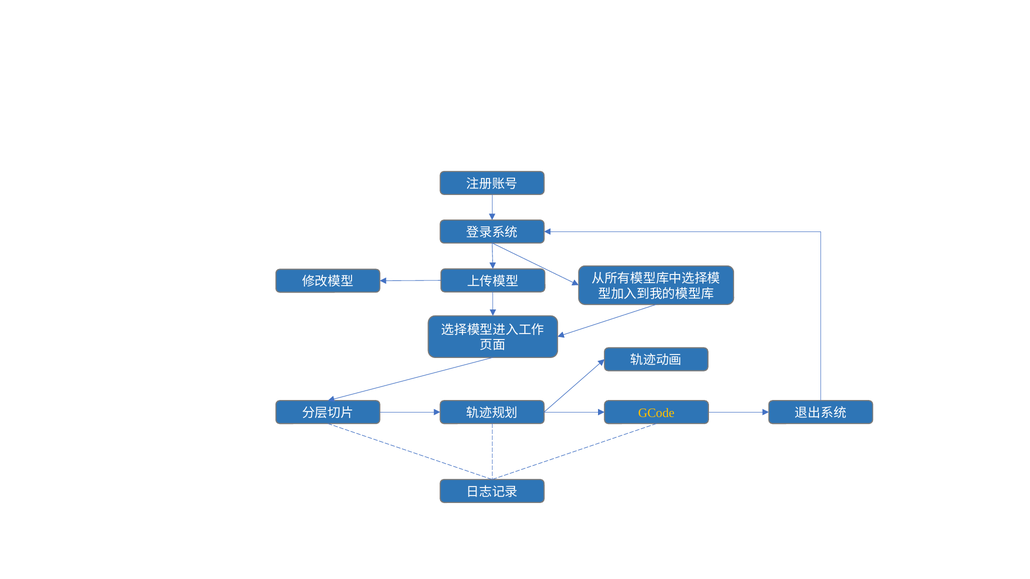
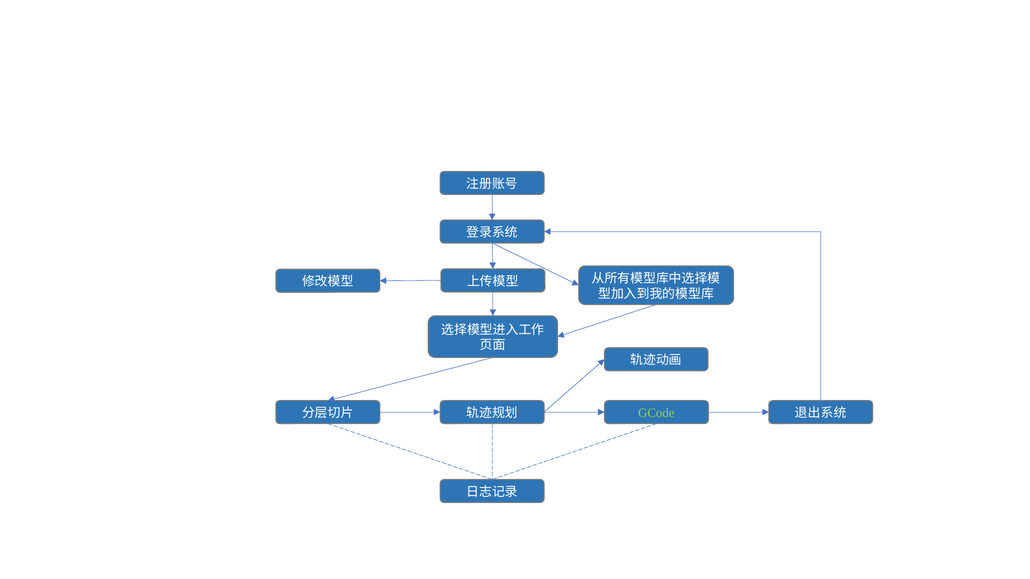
GCode colour: yellow -> light green (656, 413)
